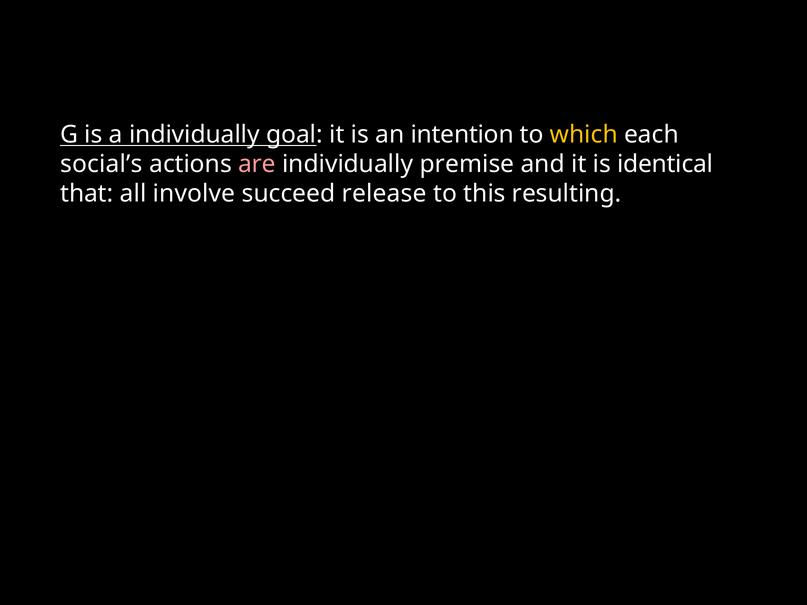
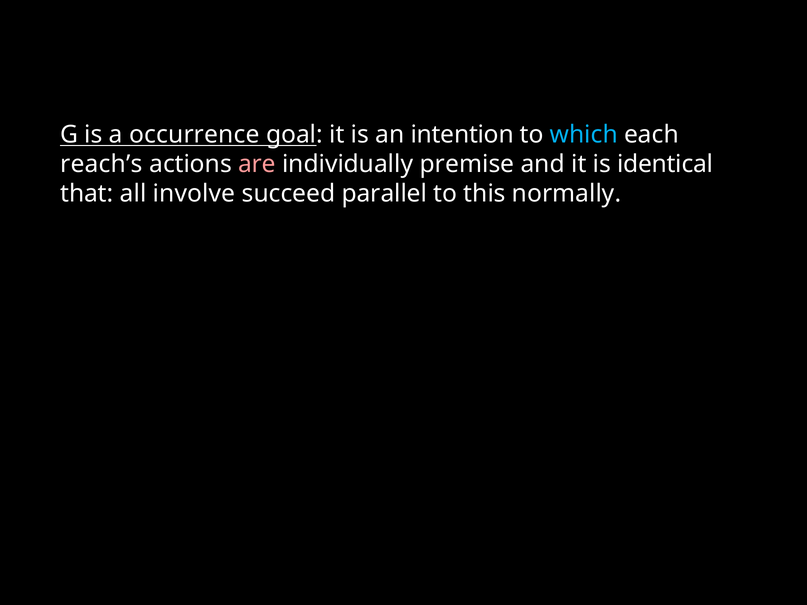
a individually: individually -> occurrence (194, 134)
which colour: yellow -> light blue (584, 134)
social’s: social’s -> reach’s (101, 164)
release: release -> parallel (384, 194)
resulting: resulting -> normally (567, 194)
